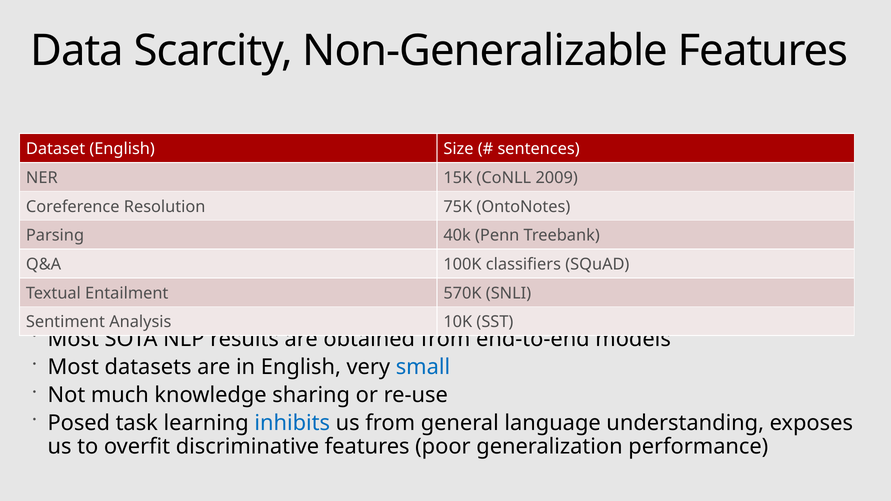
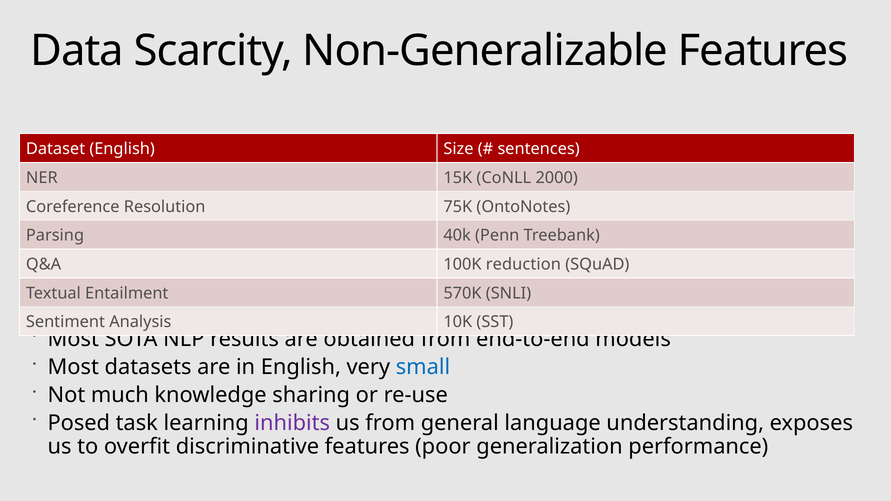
2009: 2009 -> 2000 (557, 178)
classifiers: classifiers -> reduction (523, 264)
inhibits colour: blue -> purple (292, 423)
